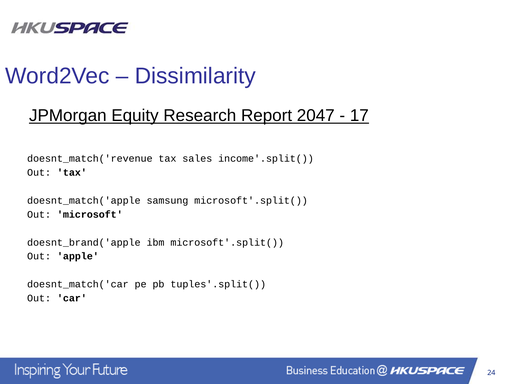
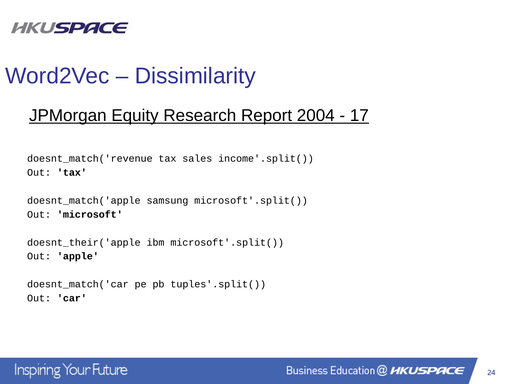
2047: 2047 -> 2004 (316, 115)
doesnt_brand('apple: doesnt_brand('apple -> doesnt_their('apple (84, 242)
